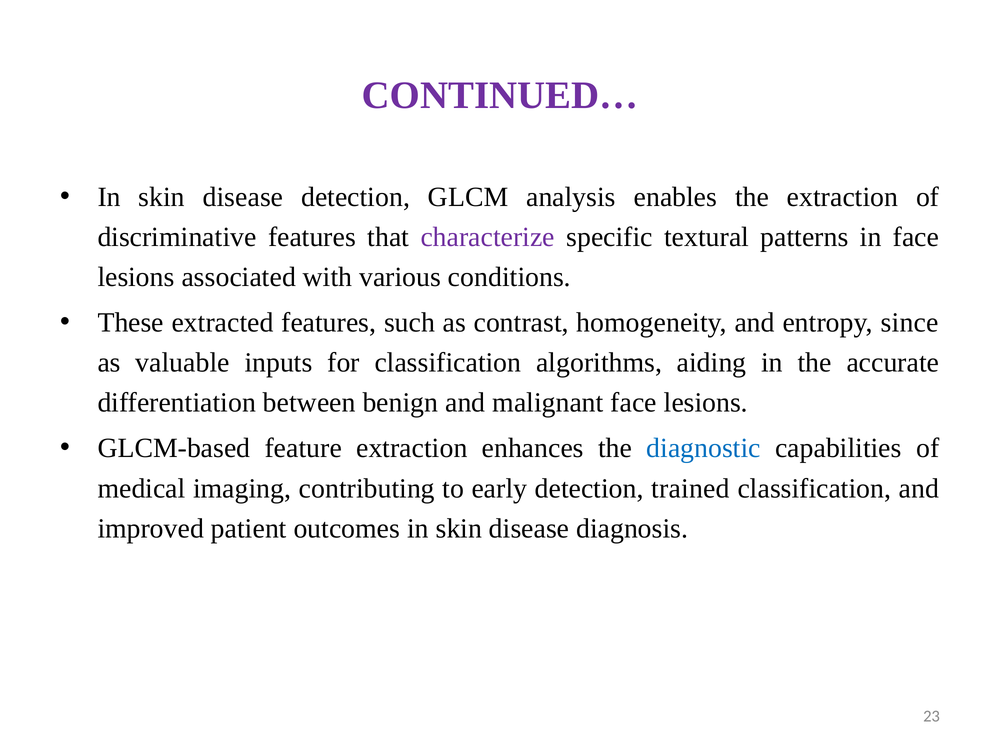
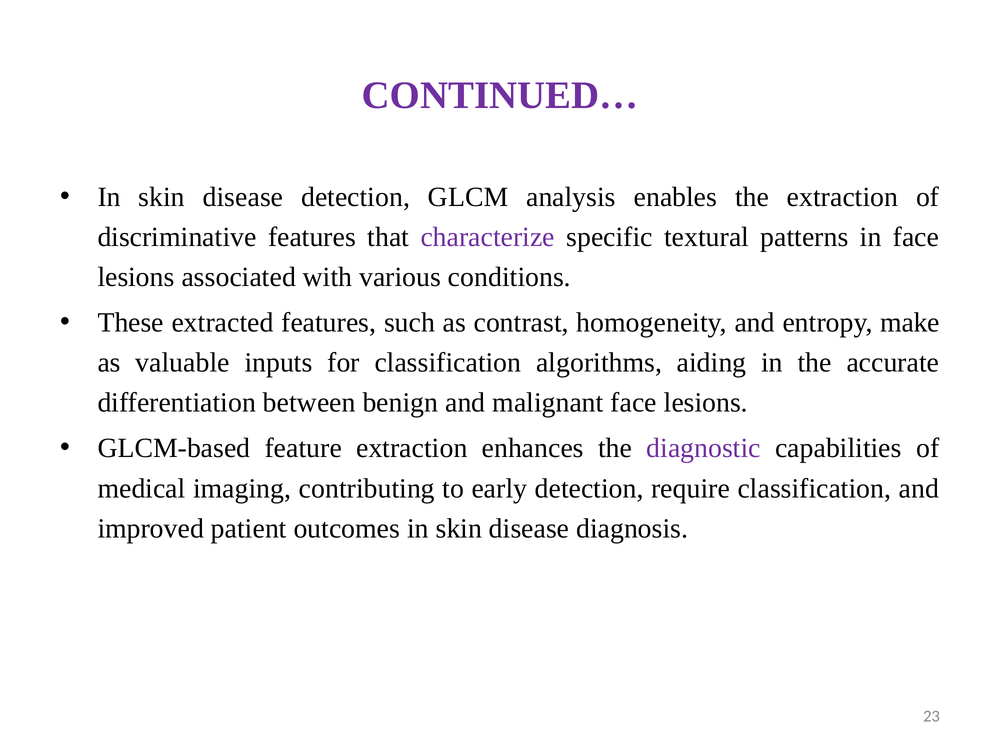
since: since -> make (910, 323)
diagnostic colour: blue -> purple (704, 448)
trained: trained -> require (691, 488)
